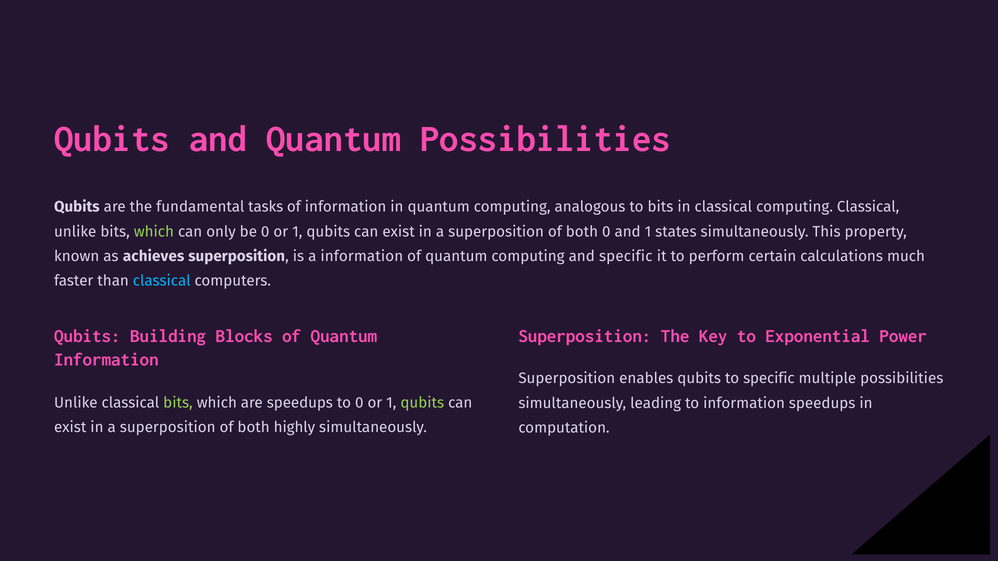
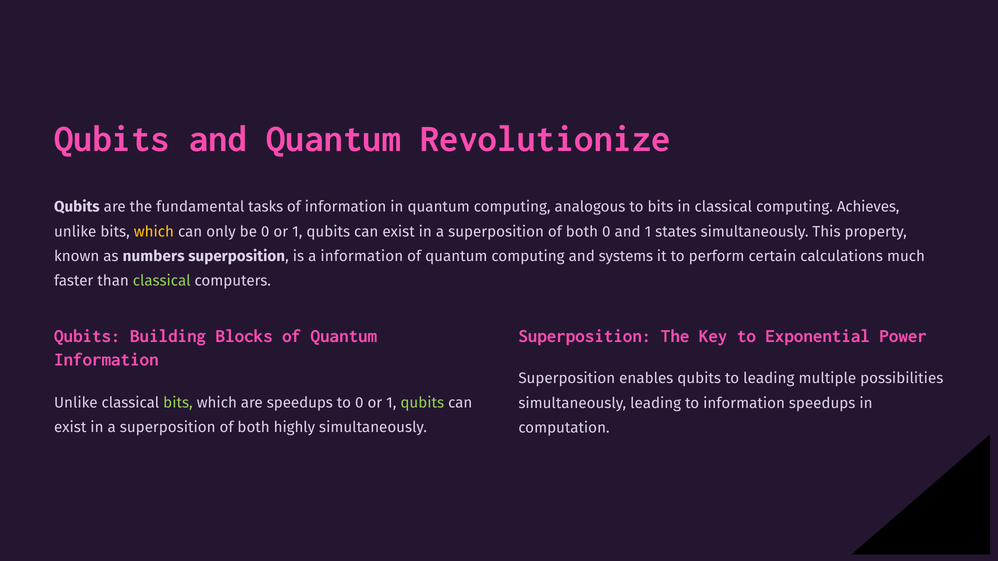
Quantum Possibilities: Possibilities -> Revolutionize (545, 139)
computing Classical: Classical -> Achieves (868, 207)
which colour: light green -> yellow (154, 232)
achieves: achieves -> numbers (154, 256)
and specific: specific -> systems (626, 256)
classical colour: light blue -> light green (162, 281)
to specific: specific -> leading (769, 379)
